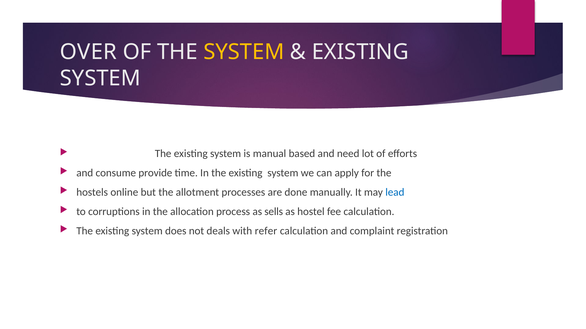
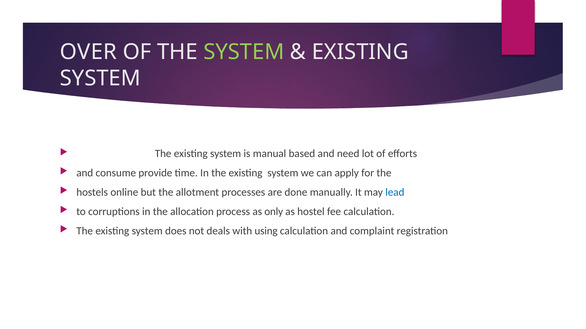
SYSTEM colour: yellow -> light green (244, 52)
sells: sells -> only (274, 212)
refer: refer -> using (266, 231)
